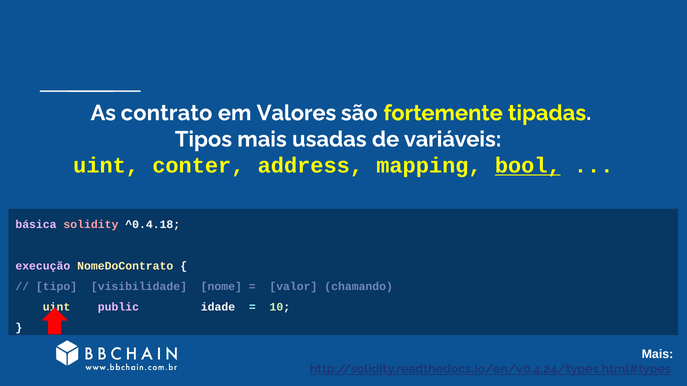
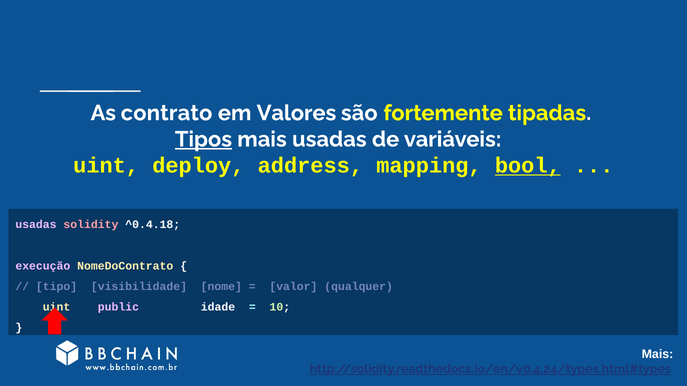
Tipos underline: none -> present (203, 139)
conter: conter -> deploy (198, 166)
básica: básica -> usadas (36, 225)
chamando: chamando -> qualquer (359, 287)
